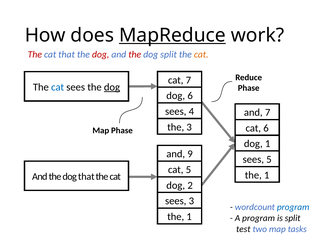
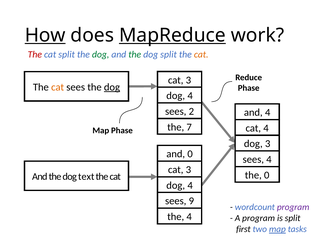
How underline: none -> present (45, 35)
cat that: that -> split (67, 54)
dog colour: red -> green (101, 54)
the colour: red -> green (135, 54)
7: 7 -> 3 (188, 80)
cat colour: blue -> orange (58, 87)
6: 6 -> 4 (190, 96)
4: 4 -> 2 (191, 112)
and 7: 7 -> 4 (268, 113)
the 3: 3 -> 7 (189, 127)
cat 6: 6 -> 4 (266, 128)
dog 1: 1 -> 3 (268, 144)
and 9: 9 -> 0 (190, 154)
sees 5: 5 -> 4 (269, 160)
5: 5 -> 3 (188, 170)
1: 1 -> 0 (267, 175)
dog that: that -> text (86, 177)
2: 2 -> 4 (190, 186)
sees 3: 3 -> 9 (191, 201)
program colour: blue -> purple (293, 207)
1: 1 -> 4 (189, 217)
test: test -> first (243, 229)
map underline: none -> present (277, 229)
